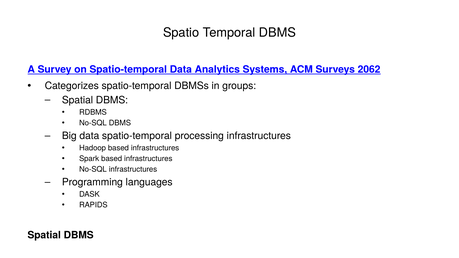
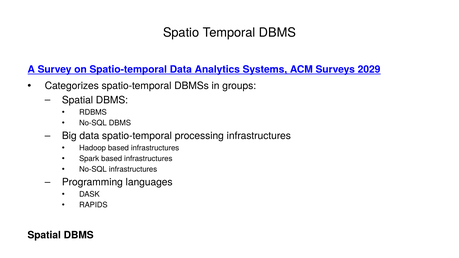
2062: 2062 -> 2029 (369, 69)
